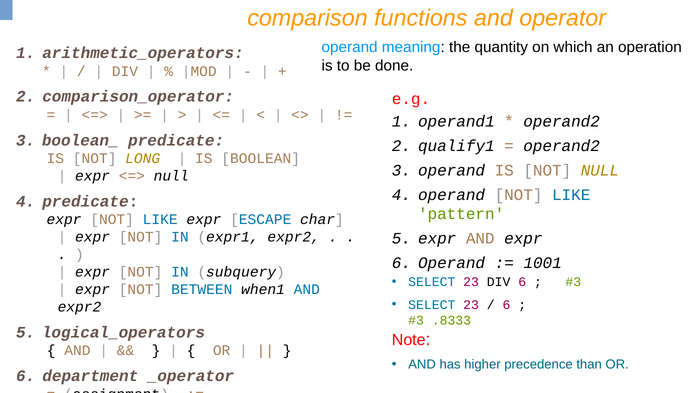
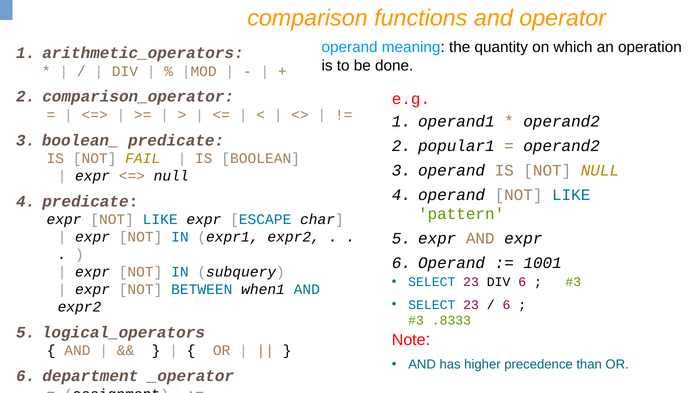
qualify1: qualify1 -> popular1 (456, 146)
LONG: LONG -> FAIL (143, 159)
